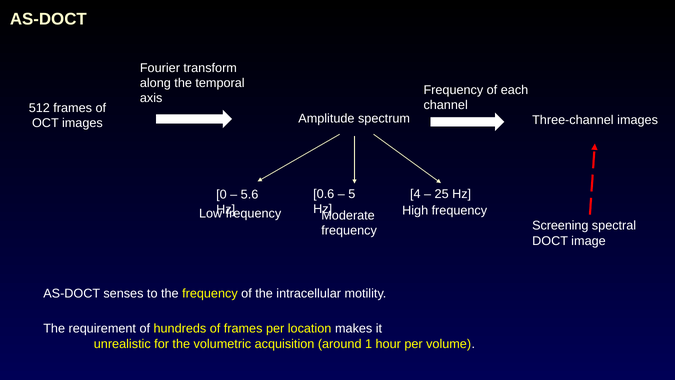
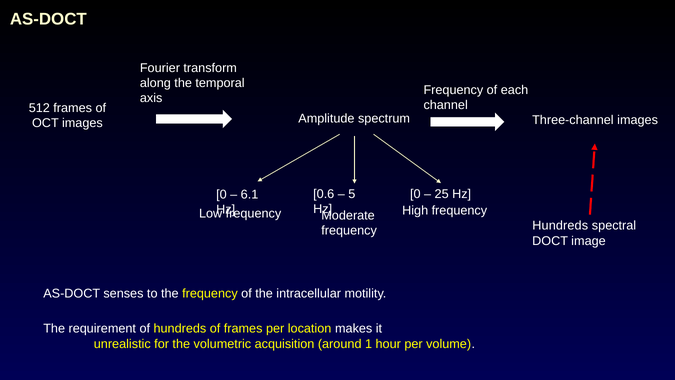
4: 4 -> 0 (415, 194)
5.6: 5.6 -> 6.1 (250, 194)
Screening: Screening -> Hundreds (560, 225)
